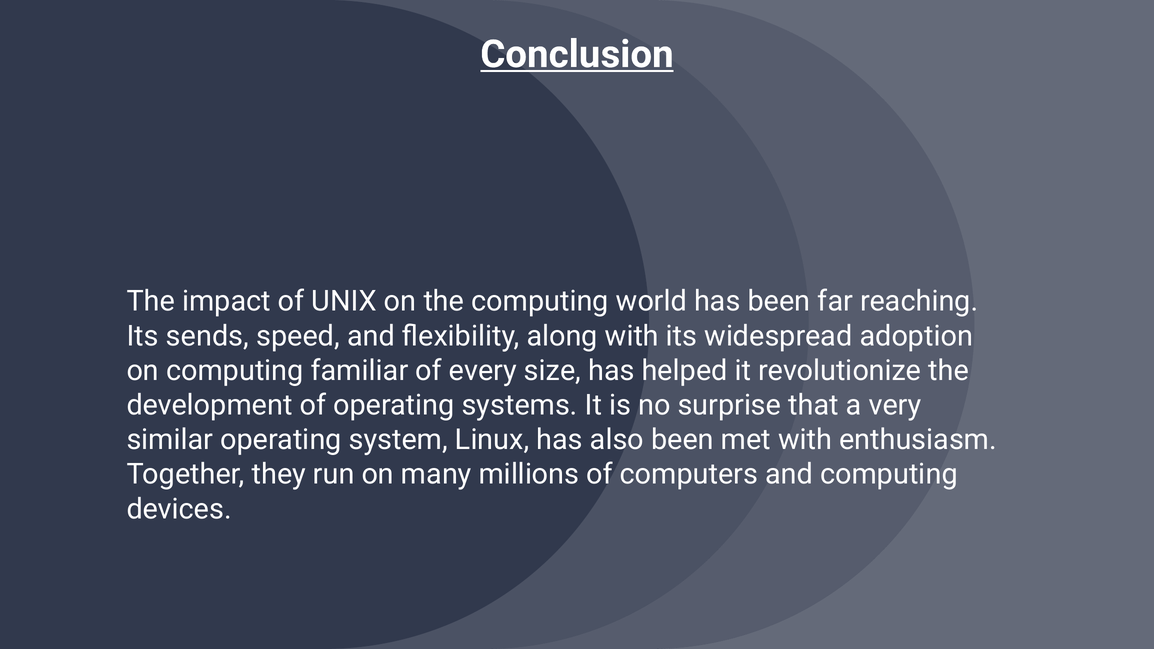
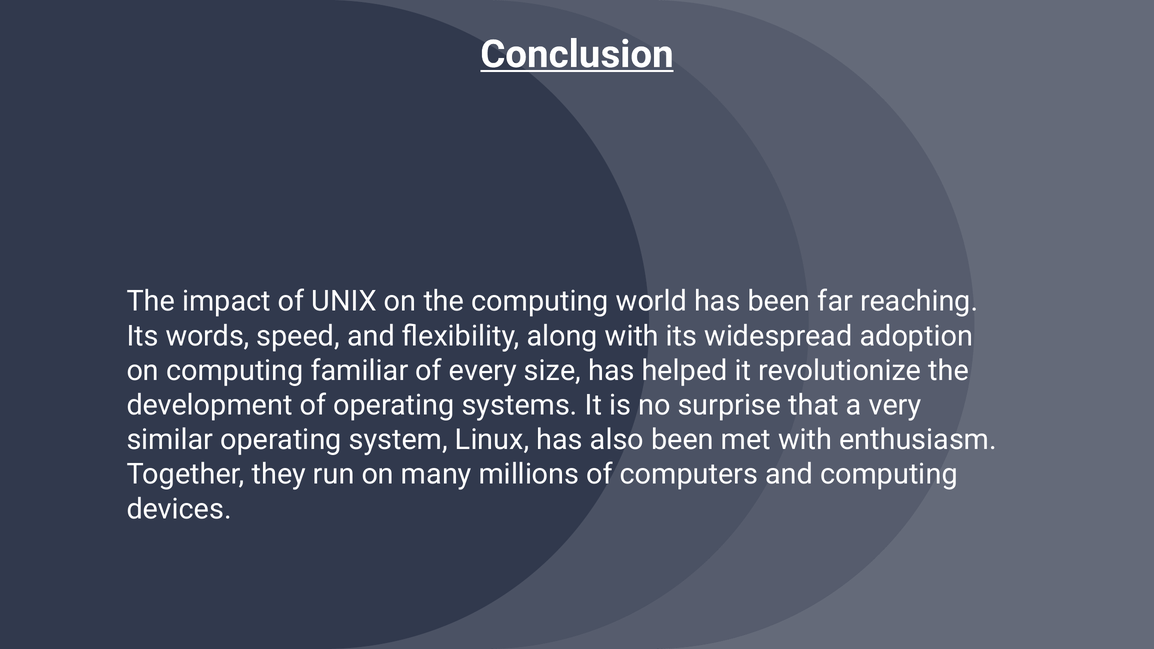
sends: sends -> words (208, 336)
